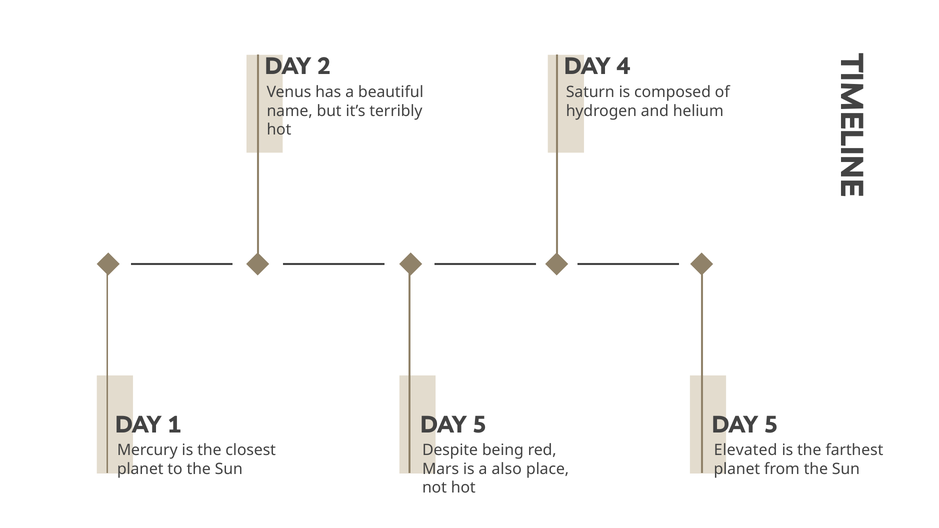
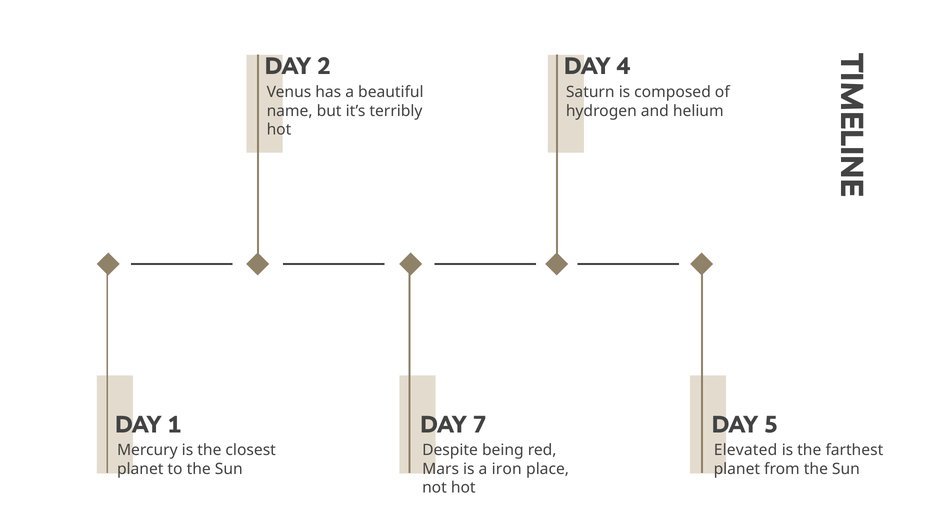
5: 5 -> 7 (479, 425)
also: also -> iron (507, 469)
